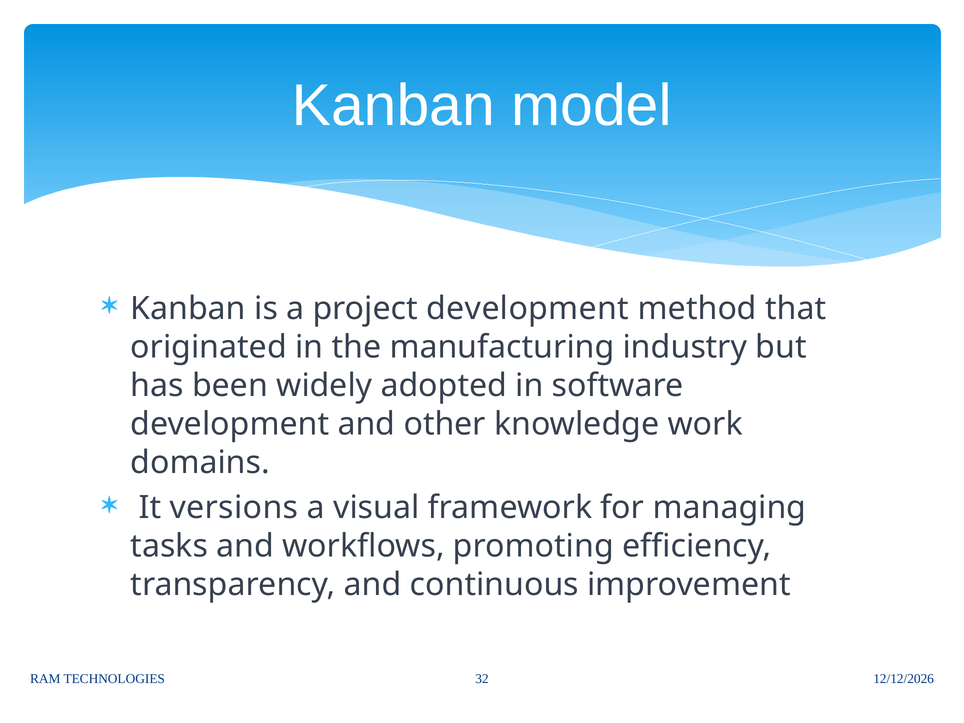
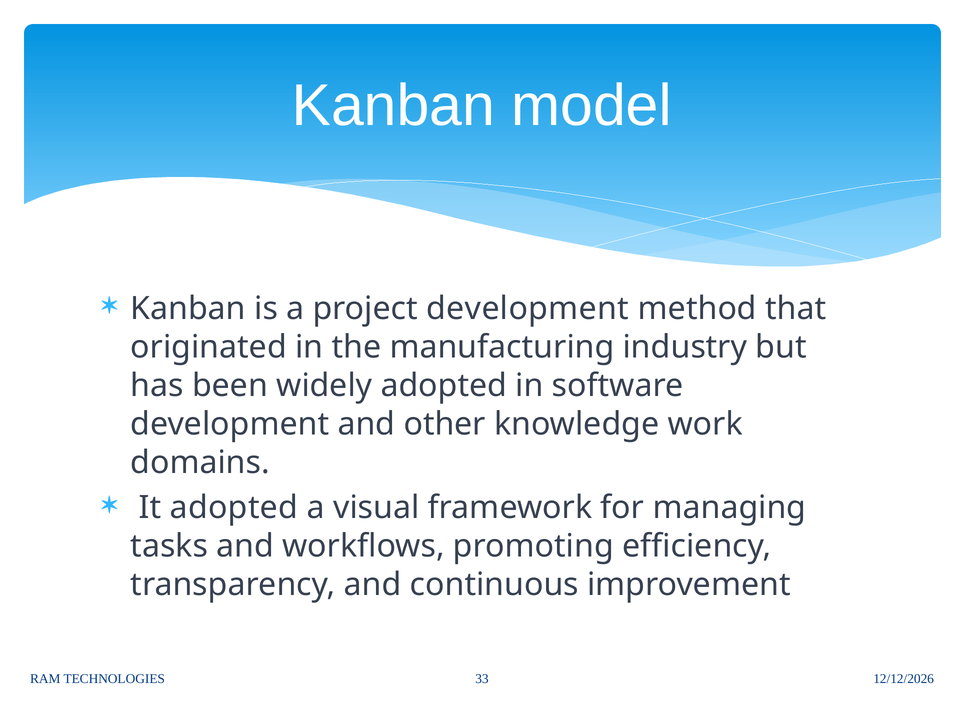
It versions: versions -> adopted (234, 508)
32: 32 -> 33 (482, 679)
